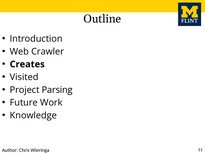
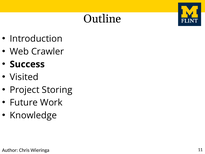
Creates: Creates -> Success (27, 64)
Parsing: Parsing -> Storing (57, 90)
